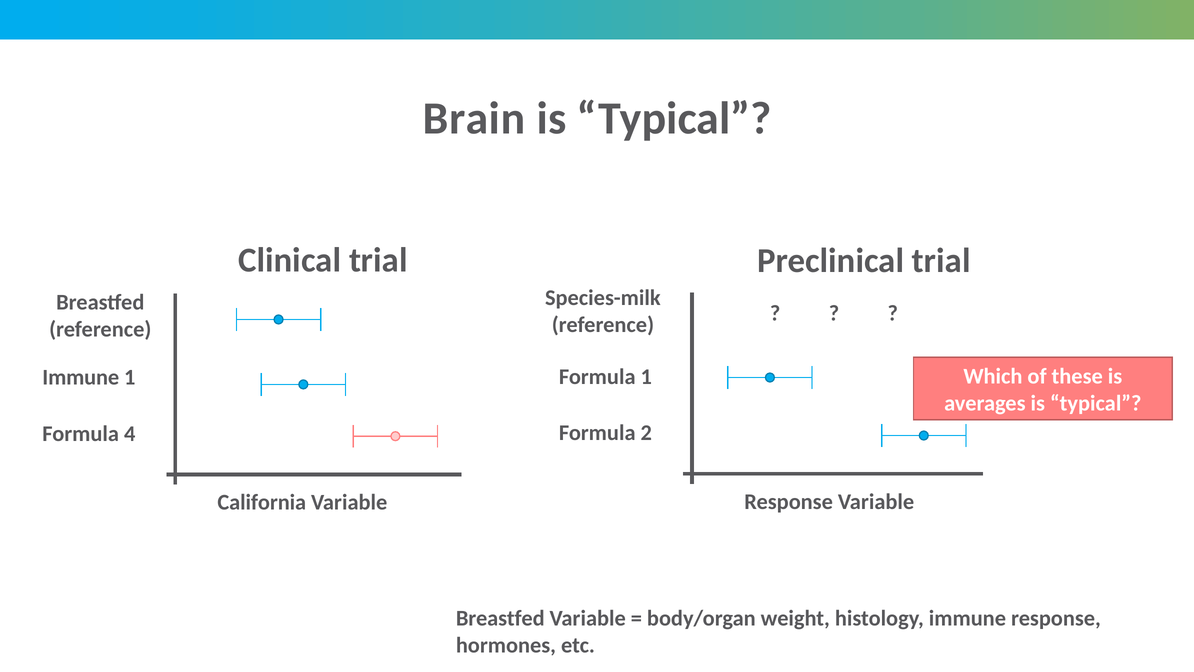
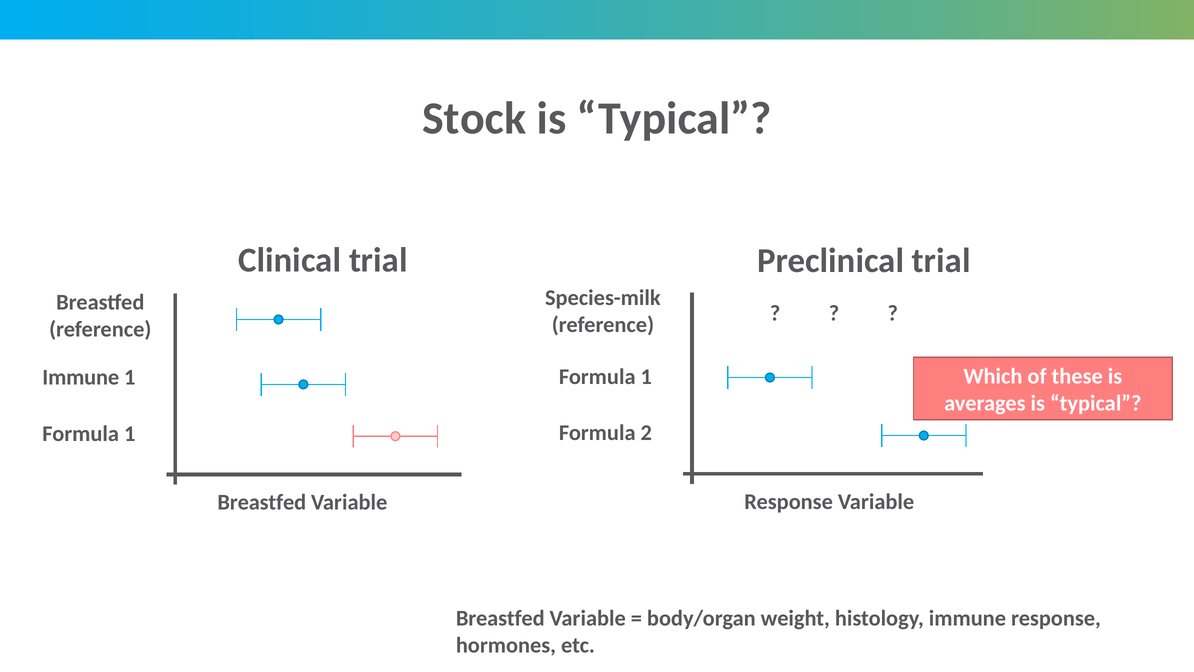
Brain: Brain -> Stock (474, 119)
4: 4 -> 1 (130, 434)
California: California -> Breastfed (262, 502)
